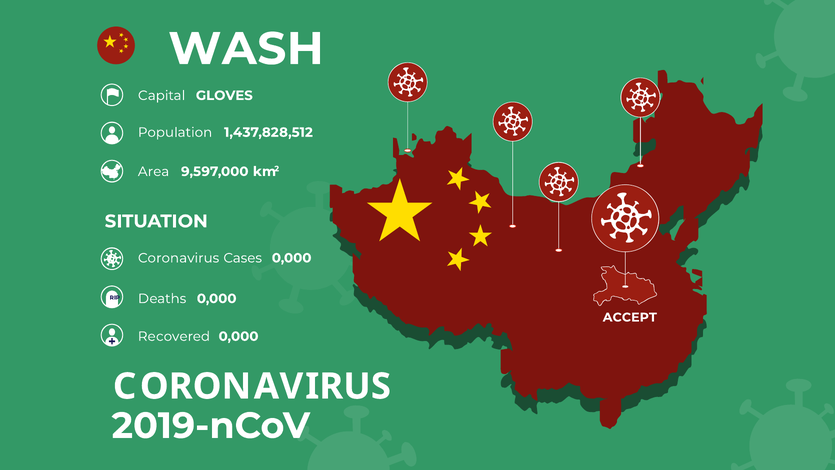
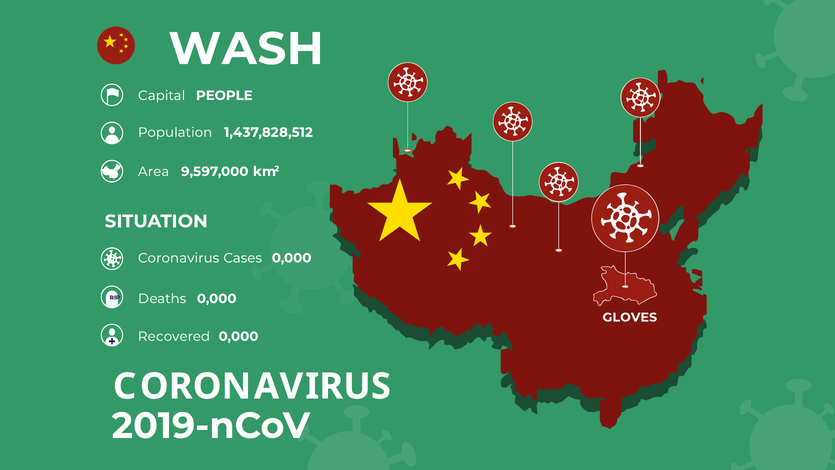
GLOVES: GLOVES -> PEOPLE (224, 95)
ACCEPT: ACCEPT -> GLOVES (630, 317)
